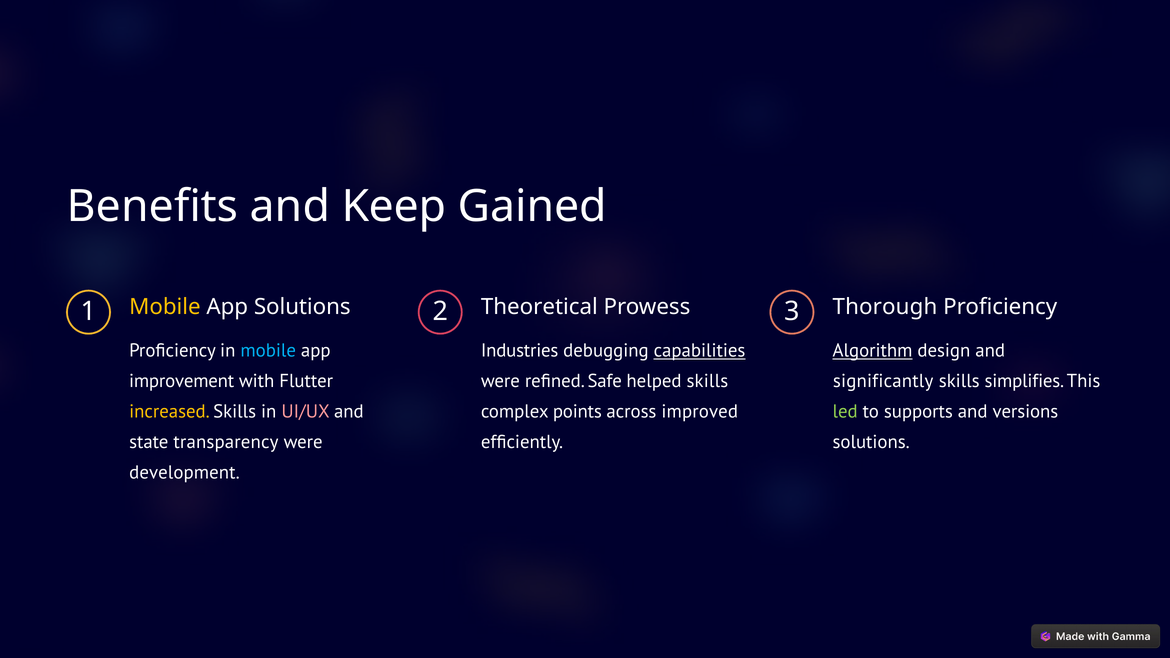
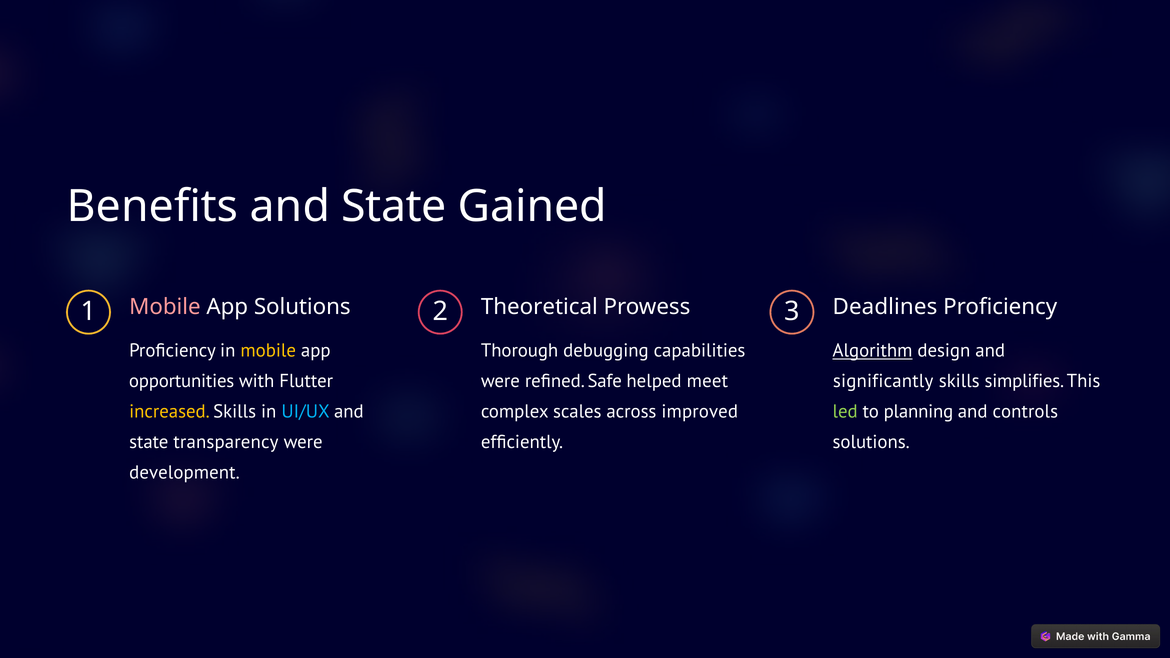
Benefits and Keep: Keep -> State (394, 207)
Mobile colour: yellow -> pink (165, 307)
Thorough: Thorough -> Deadlines (885, 307)
mobile colour: light blue -> yellow (268, 351)
Industries: Industries -> Thorough (520, 351)
capabilities underline: present -> none (700, 351)
improvement: improvement -> opportunities (182, 381)
helped skills: skills -> meet (707, 381)
UI/UX colour: pink -> light blue (306, 412)
points: points -> scales (577, 412)
supports: supports -> planning (918, 412)
versions: versions -> controls (1025, 412)
